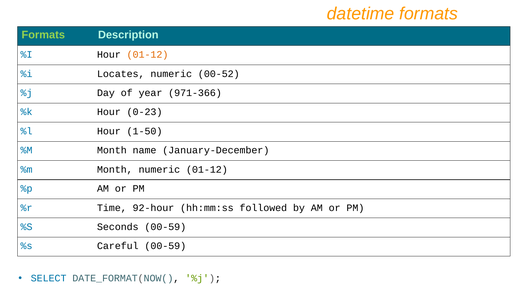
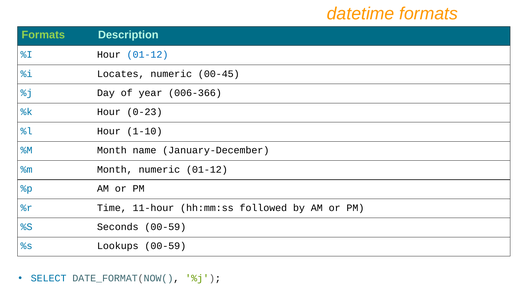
01-12 colour: orange -> blue (148, 55)
00-52: 00-52 -> 00-45 (219, 74)
971-366: 971-366 -> 006-366 (195, 93)
1-50: 1-50 -> 1-10 (145, 131)
92-hour: 92-hour -> 11-hour (153, 208)
Careful: Careful -> Lookups (118, 246)
